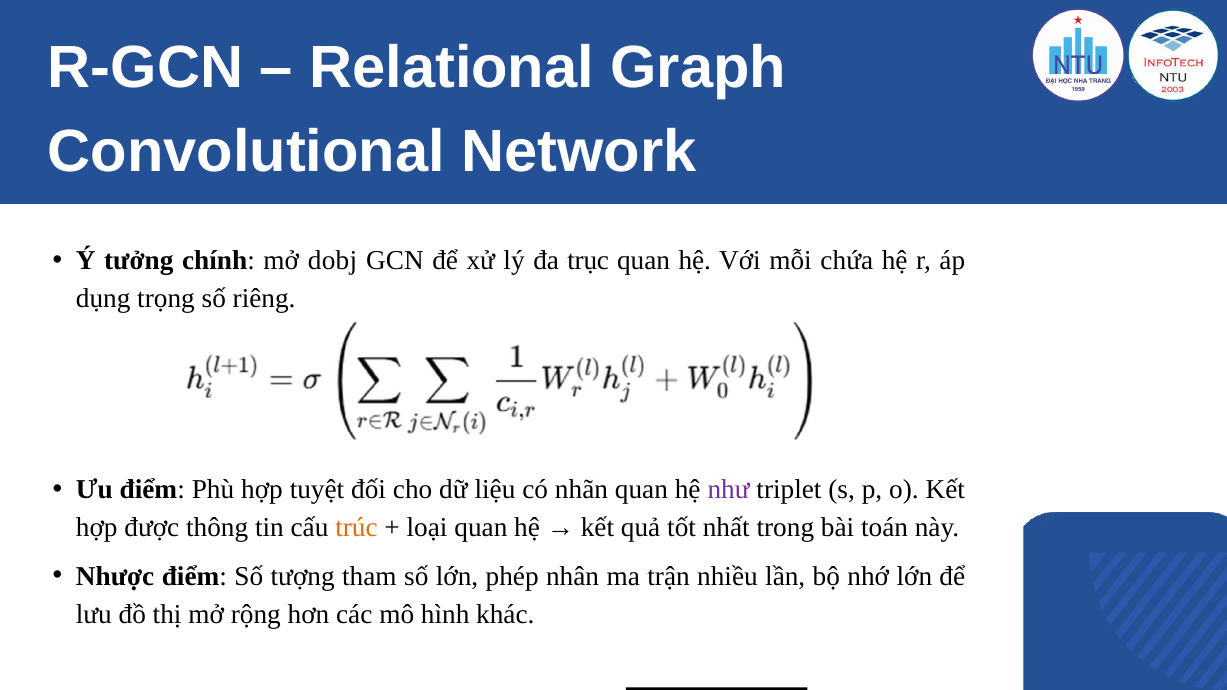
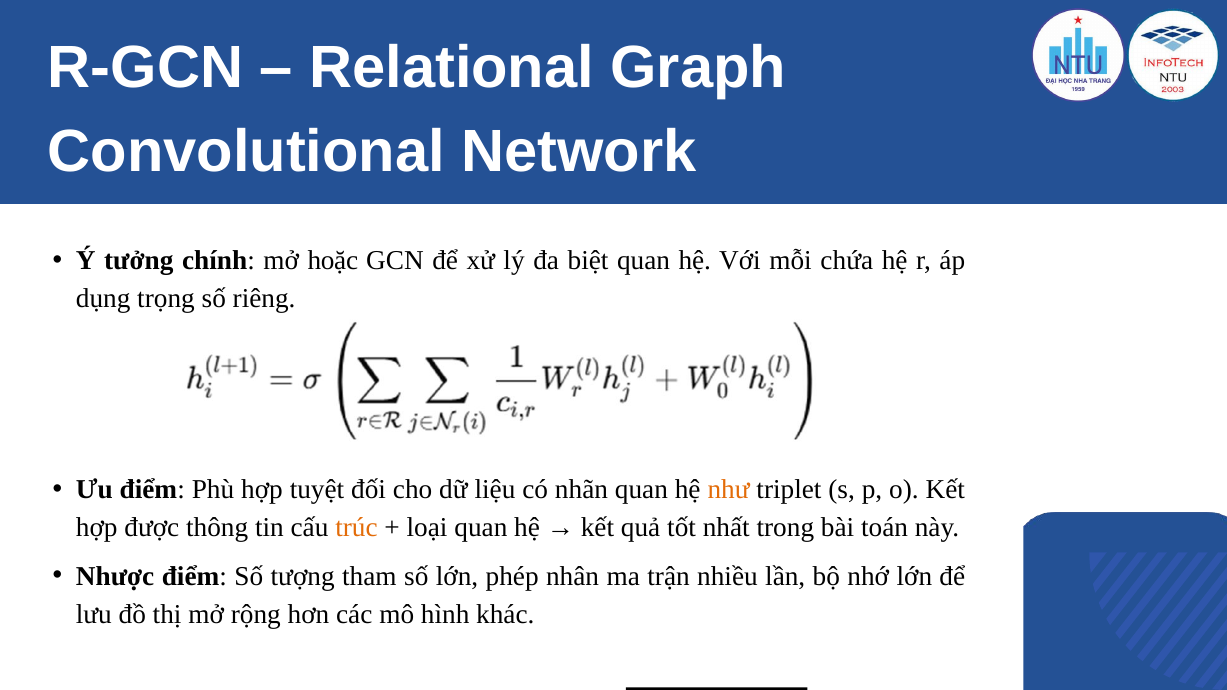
dobj: dobj -> hoặc (333, 261)
trục: trục -> biệt (588, 261)
như colour: purple -> orange (729, 490)
